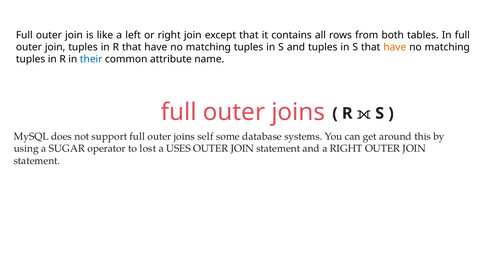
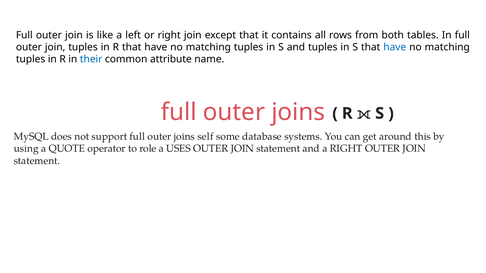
have colour: orange -> blue (395, 47)
SUGAR: SUGAR -> QUOTE (67, 149)
lost: lost -> role (148, 149)
